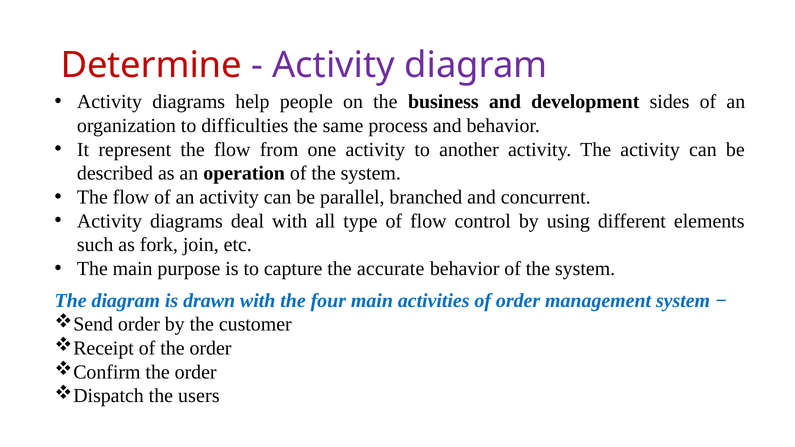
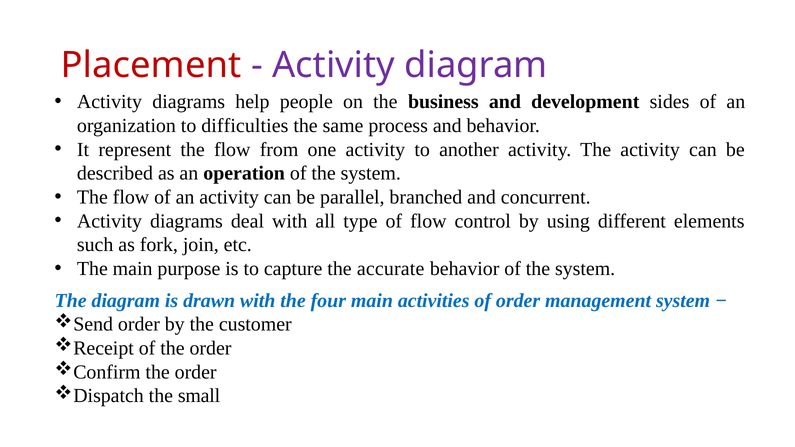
Determine: Determine -> Placement (151, 65)
users: users -> small (199, 396)
